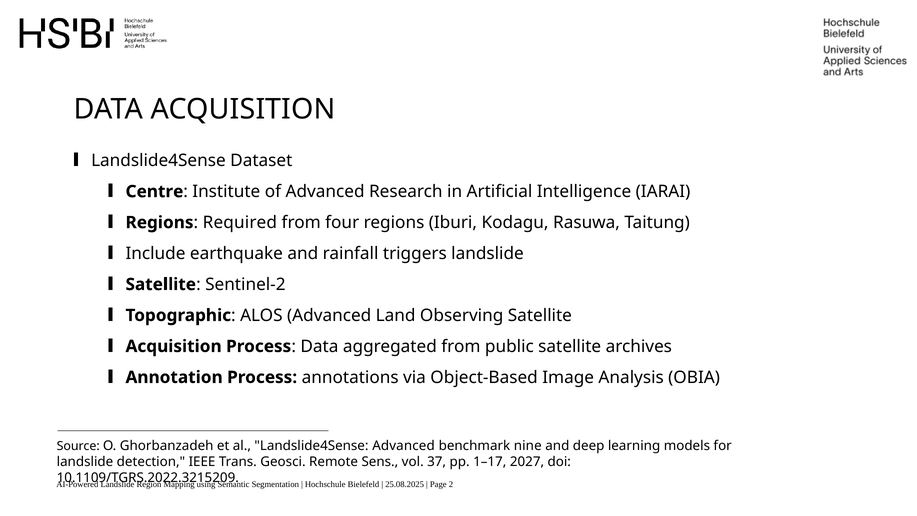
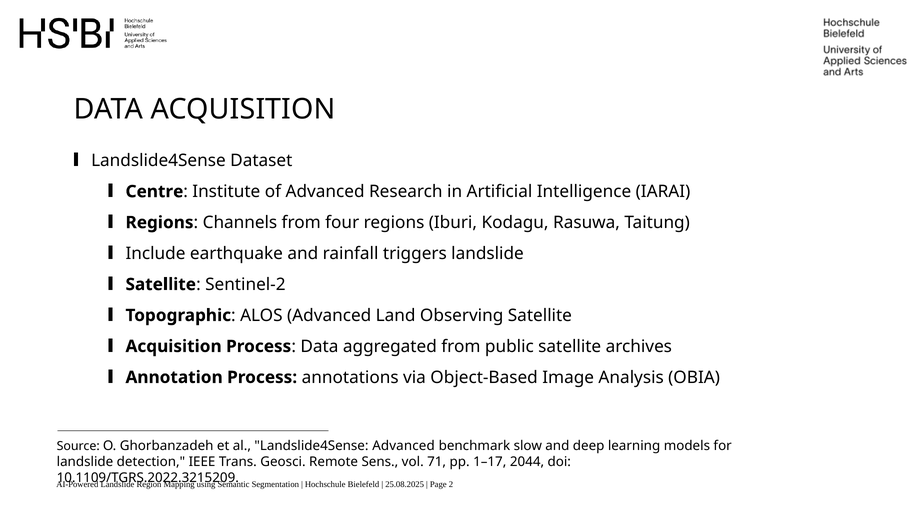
Required: Required -> Channels (240, 222)
nine: nine -> slow (528, 446)
37: 37 -> 71 (437, 462)
2027: 2027 -> 2044 (527, 462)
